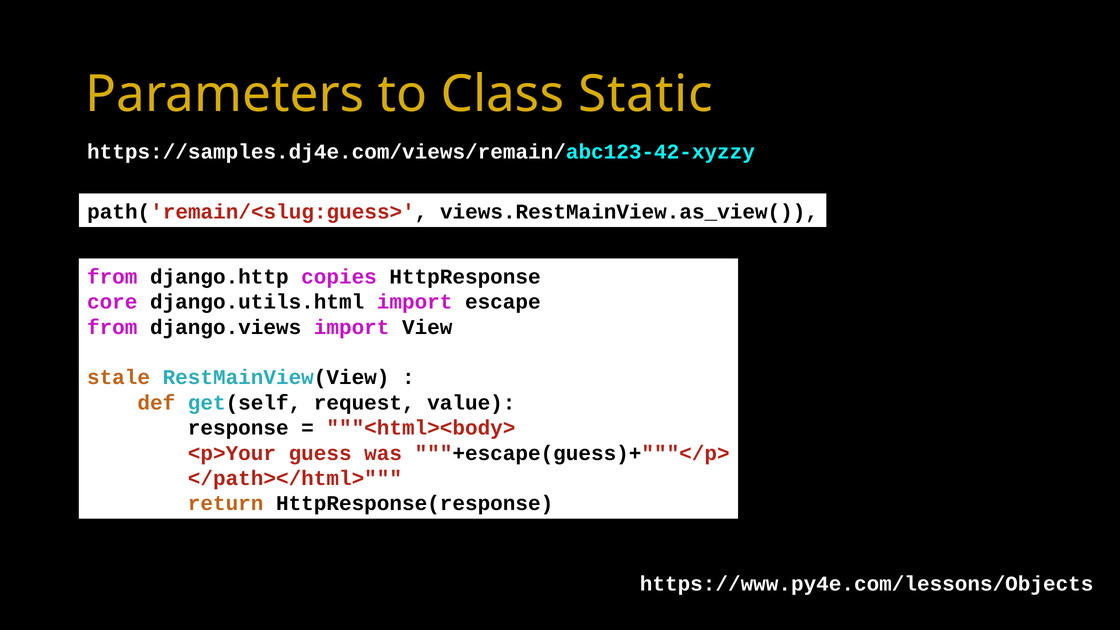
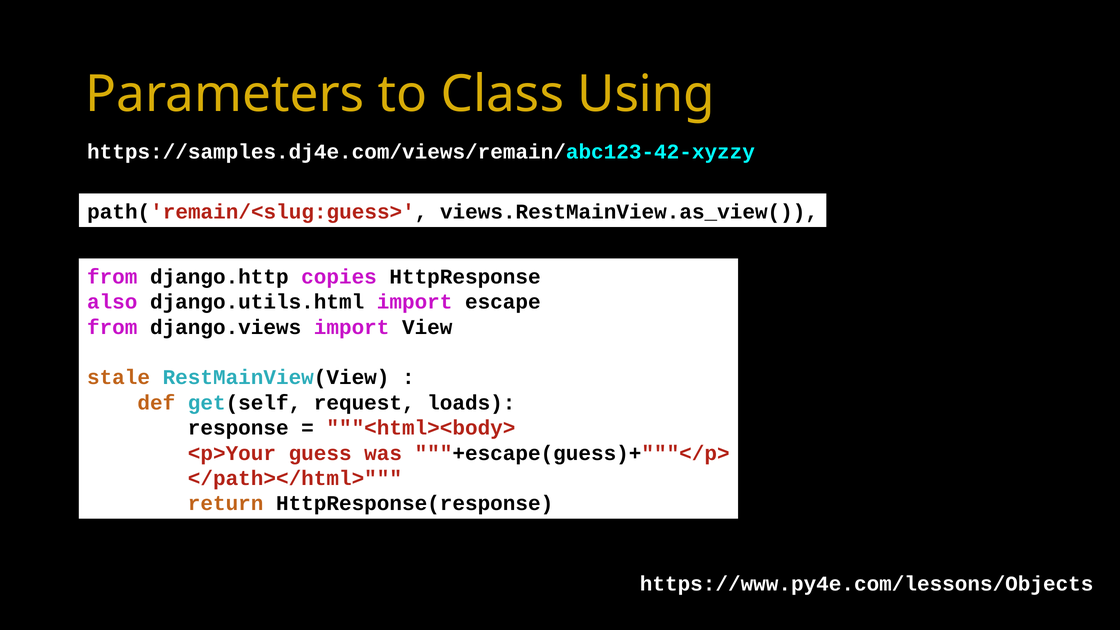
Static: Static -> Using (646, 94)
core: core -> also (112, 302)
value: value -> loads (471, 403)
